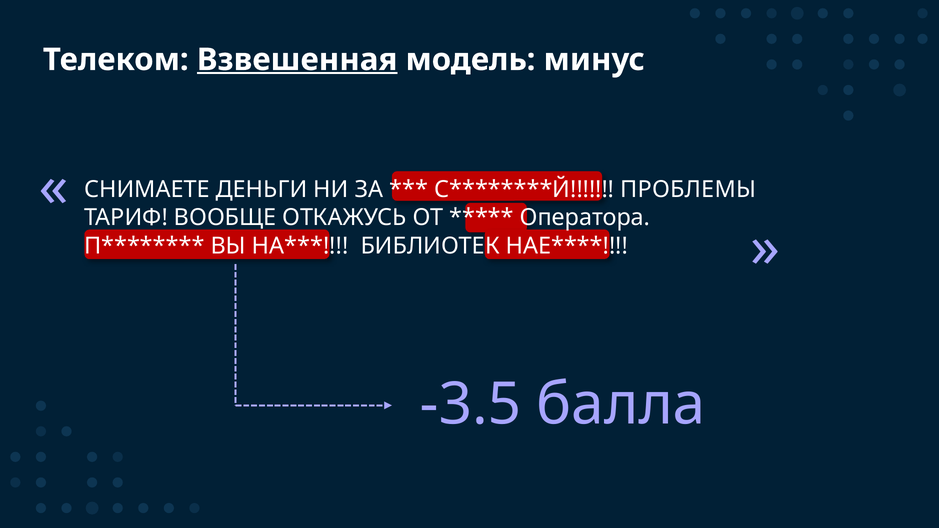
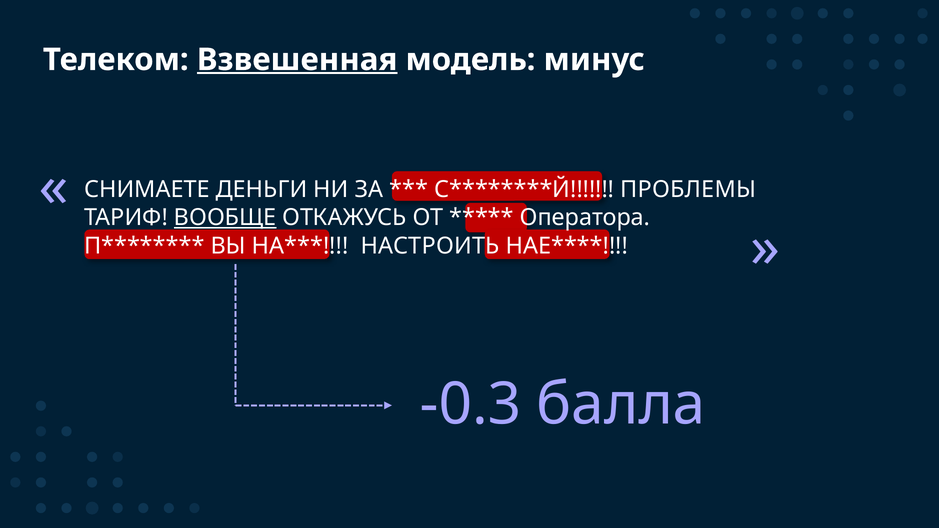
ВООБЩЕ underline: none -> present (225, 218)
БИБЛИОТЕК: БИБЛИОТЕК -> НАСТРОИТЬ (430, 246)
-3.5: -3.5 -> -0.3 (470, 404)
